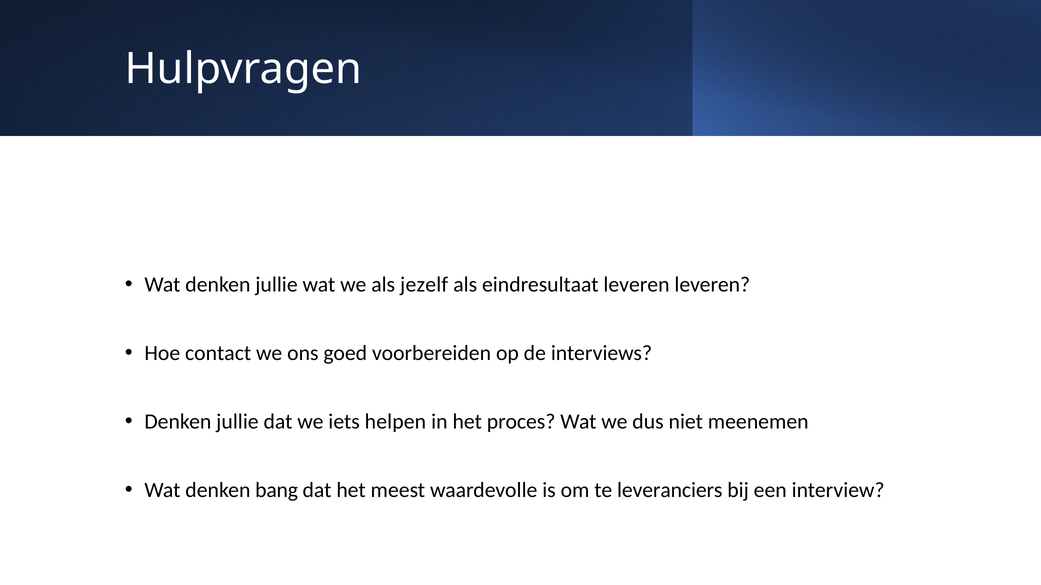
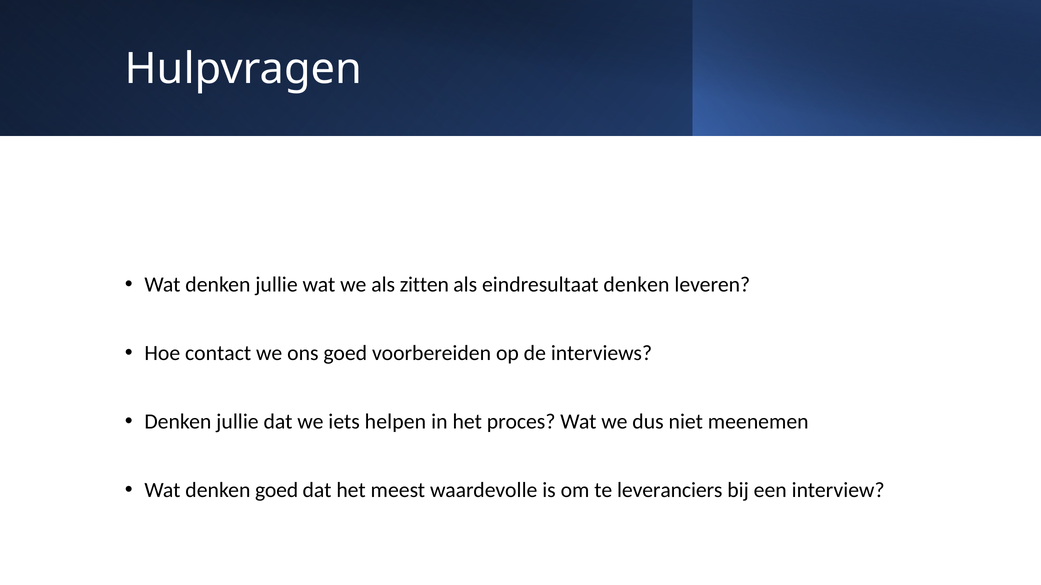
jezelf: jezelf -> zitten (424, 285)
eindresultaat leveren: leveren -> denken (636, 285)
denken bang: bang -> goed (277, 490)
